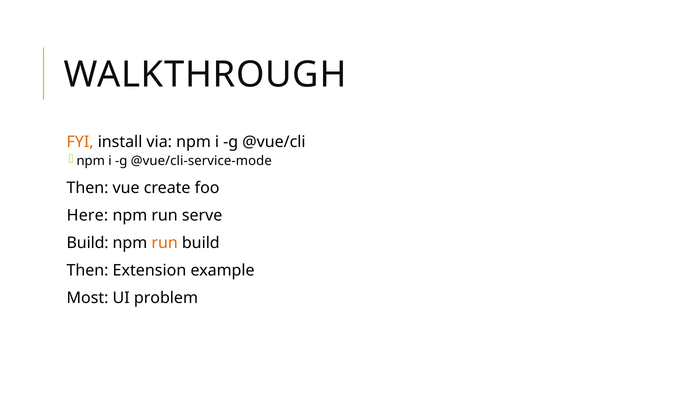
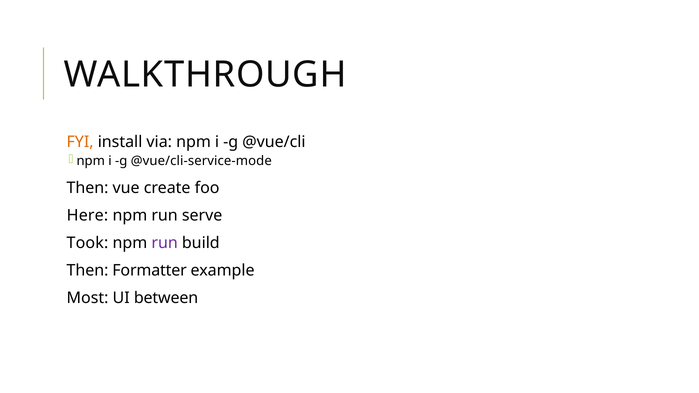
Build: Build -> Took (87, 243)
run colour: orange -> purple (165, 243)
Extension: Extension -> Formatter (150, 271)
problem: problem -> between (166, 298)
